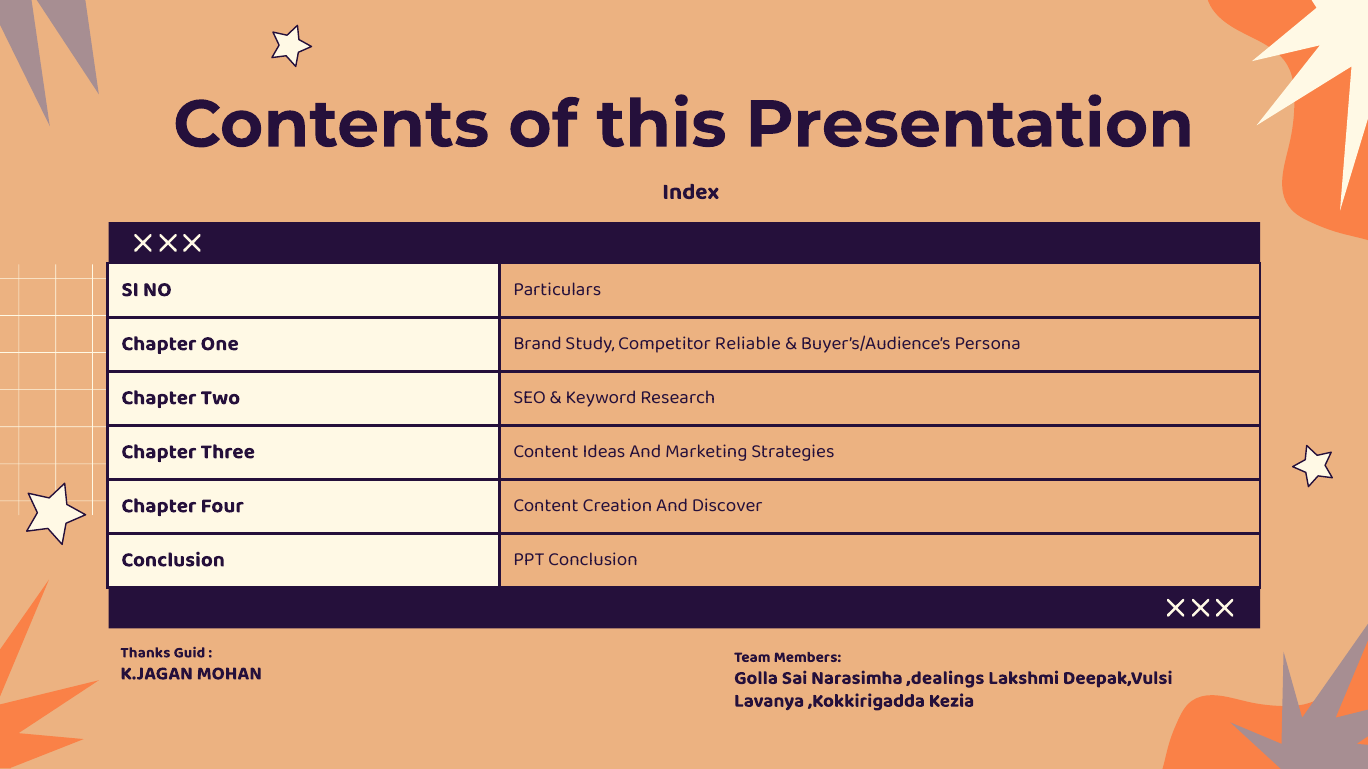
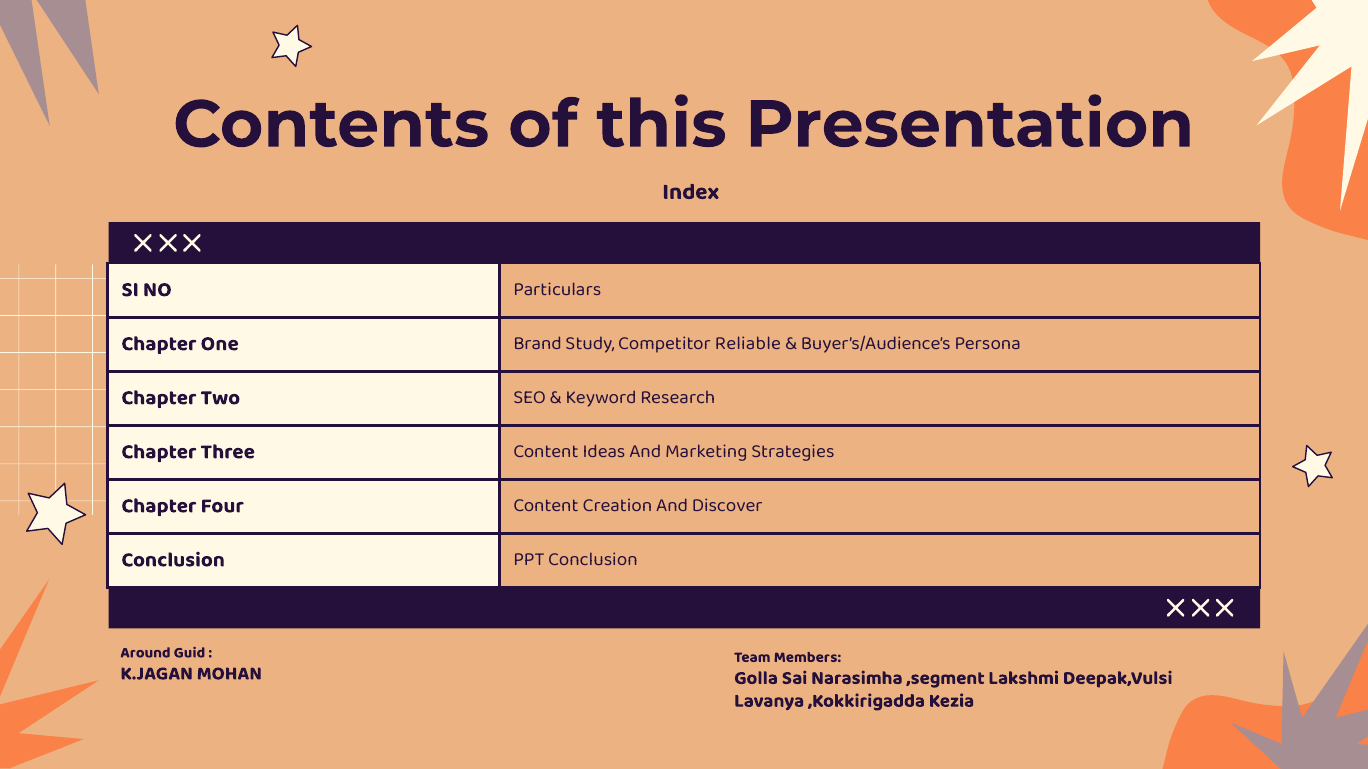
Thanks: Thanks -> Around (146, 653)
,dealings: ,dealings -> ,segment (946, 678)
